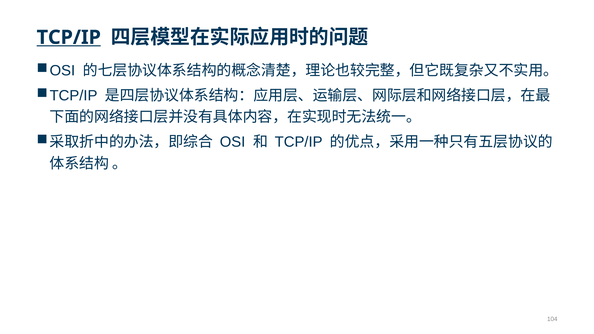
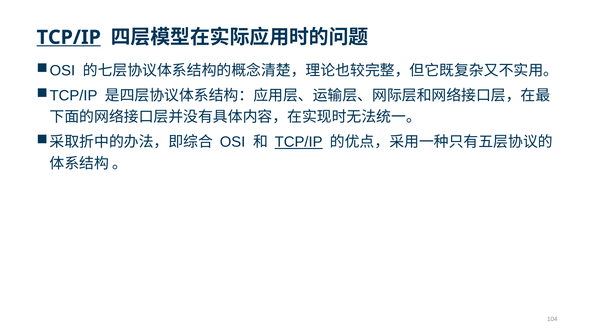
TCP/IP underline: none -> present (299, 142)
